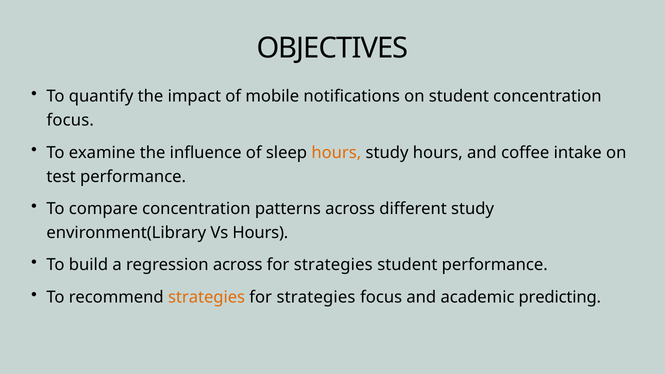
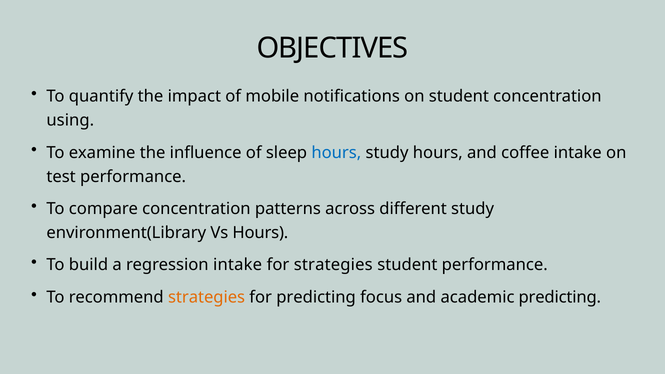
focus: focus -> using (70, 120)
hours colour: orange -> blue (336, 153)
regression across: across -> intake (238, 265)
strategies: strategies -> predicting (316, 297)
